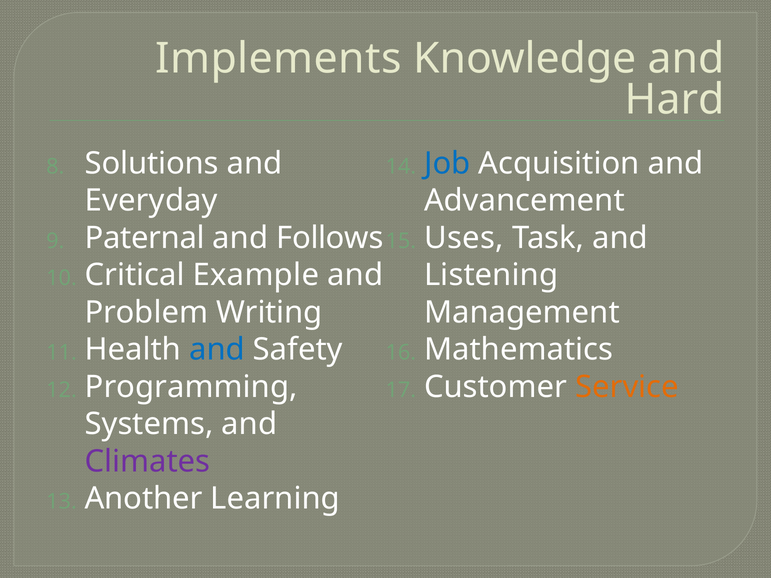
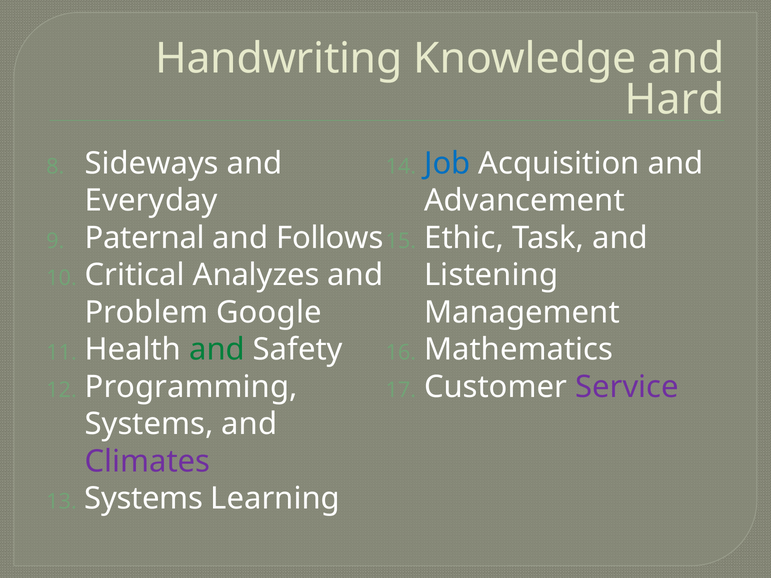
Implements: Implements -> Handwriting (279, 59)
Solutions: Solutions -> Sideways (152, 163)
Uses: Uses -> Ethic (464, 238)
Example: Example -> Analyzes (256, 275)
Writing: Writing -> Google (269, 313)
and colour: blue -> green (217, 350)
Service colour: orange -> purple (627, 387)
Another: Another -> Systems (144, 499)
